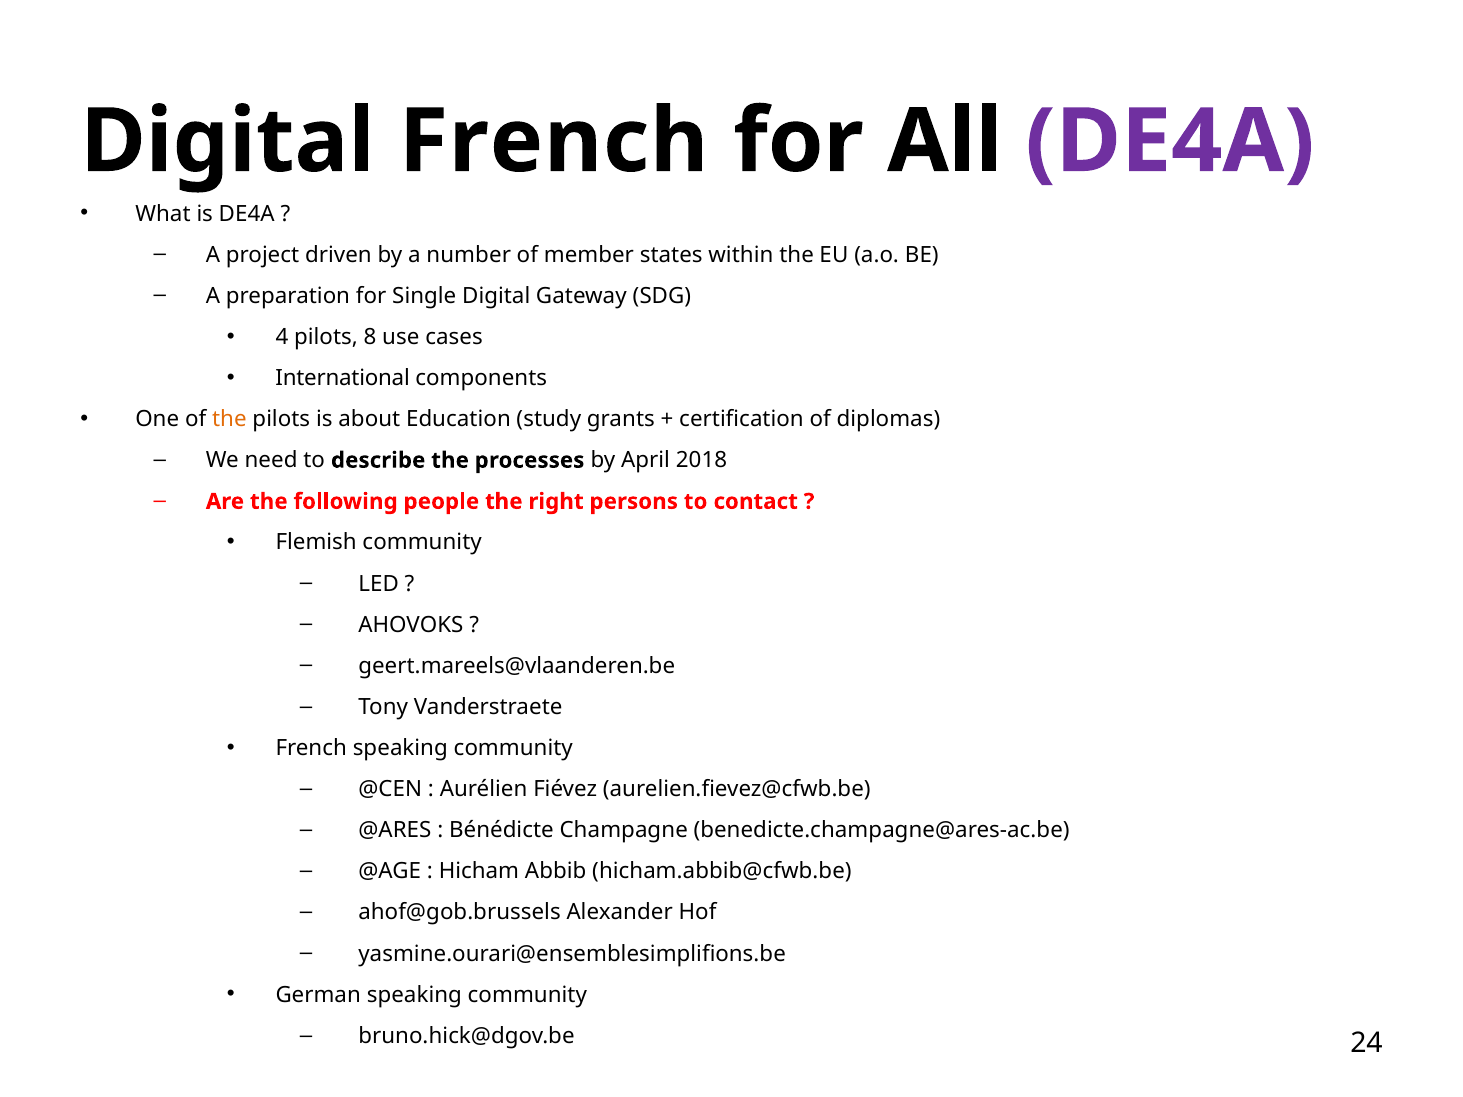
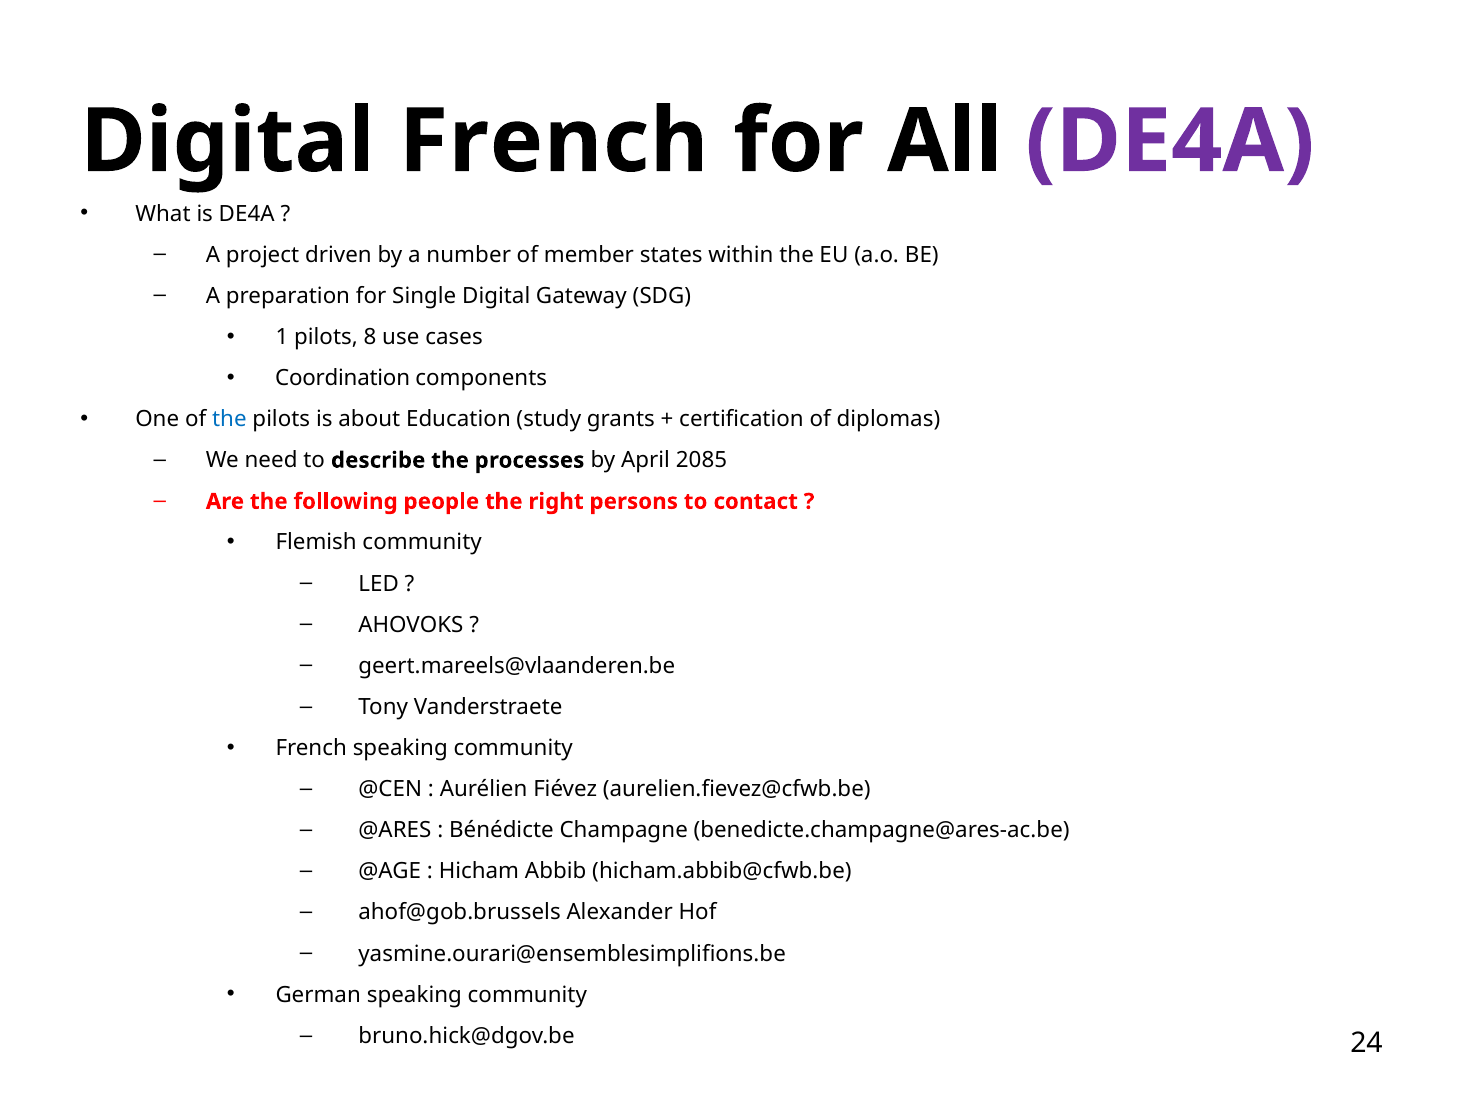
4: 4 -> 1 (282, 337)
International: International -> Coordination (343, 378)
the colour: orange -> blue (229, 419)
2018: 2018 -> 2085 (701, 460)
